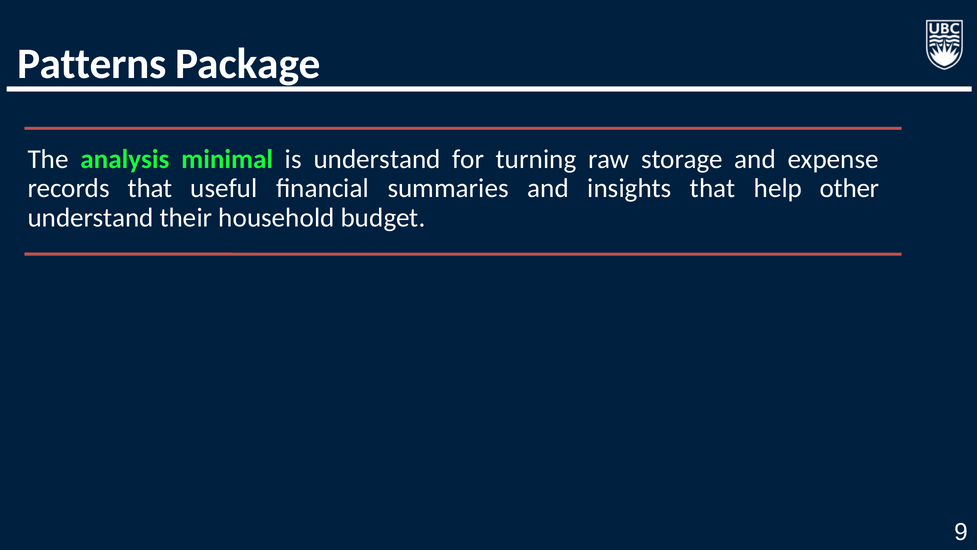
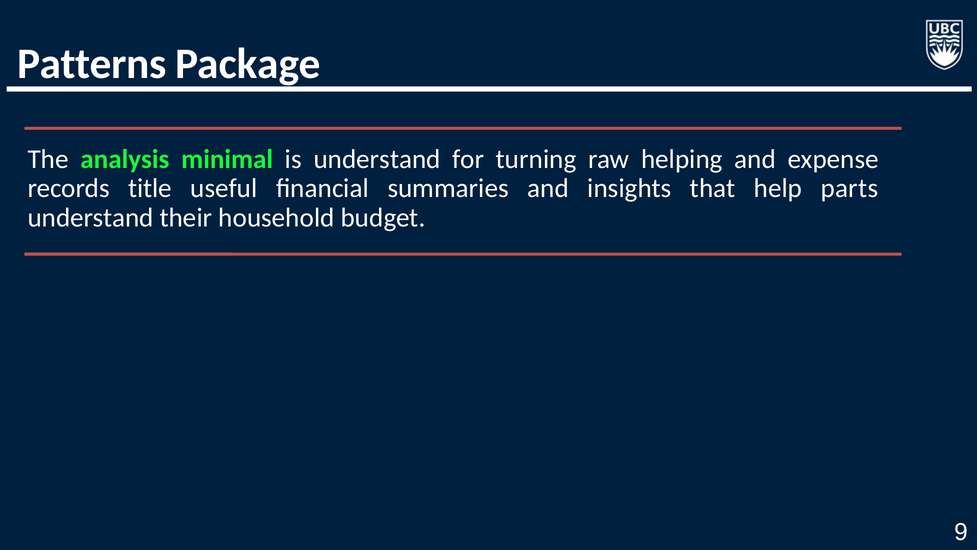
storage: storage -> helping (682, 159)
records that: that -> title (150, 188)
other: other -> parts (849, 188)
